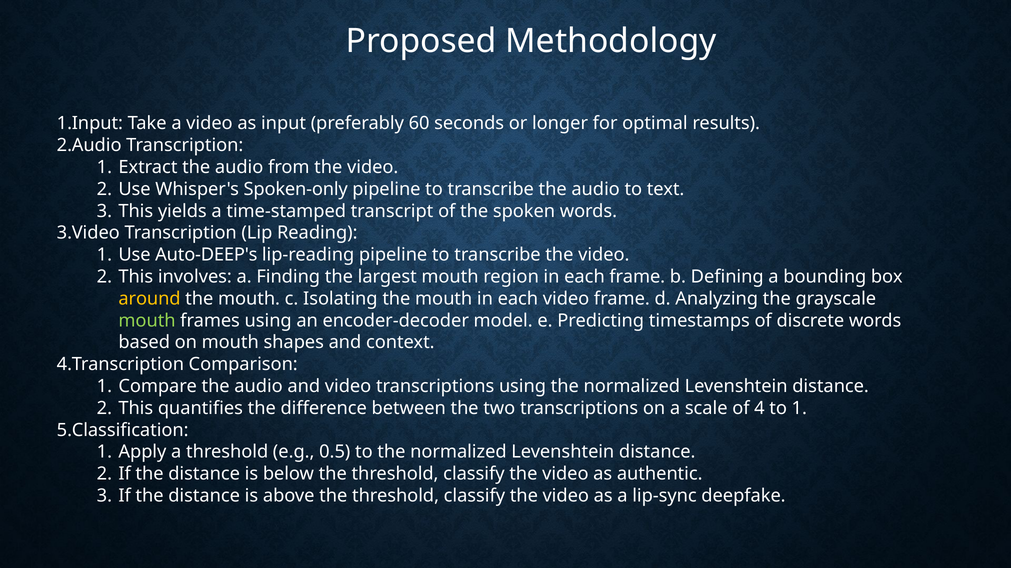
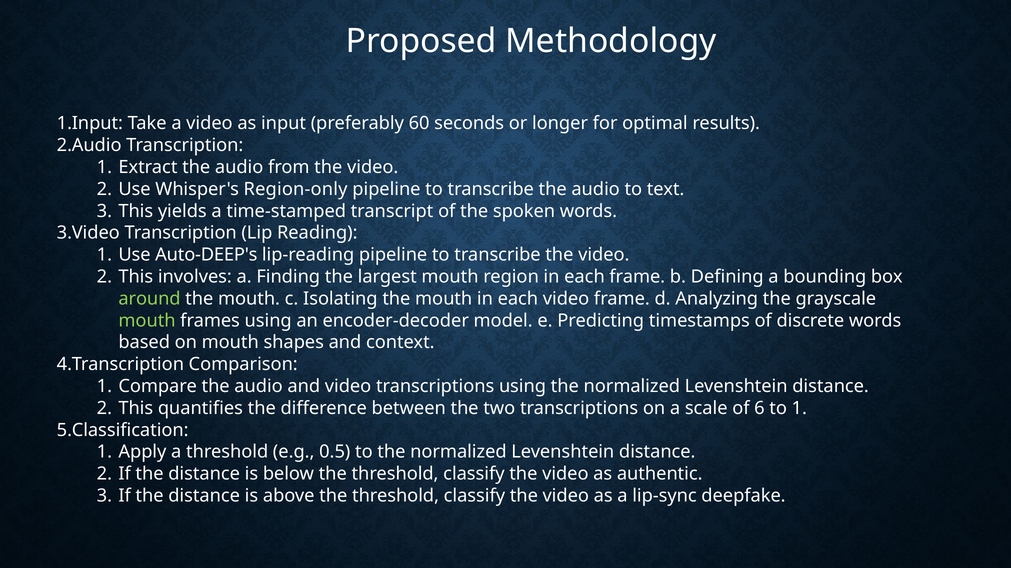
Spoken-only: Spoken-only -> Region-only (296, 189)
around colour: yellow -> light green (149, 299)
4: 4 -> 6 (759, 409)
